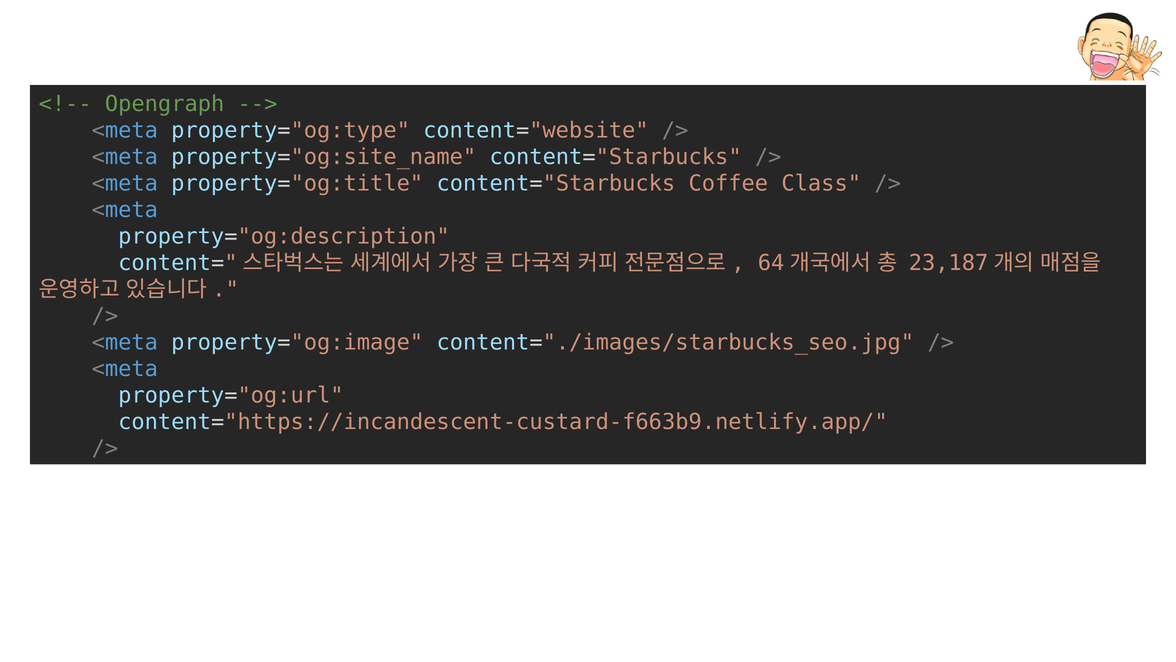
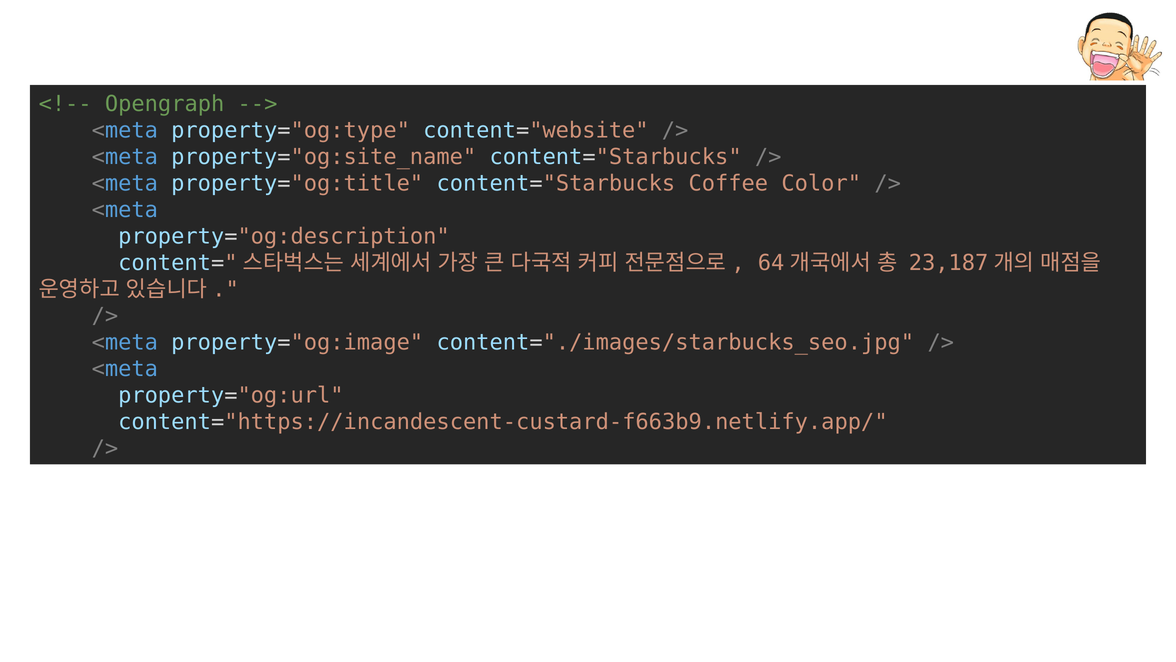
Class: Class -> Color (821, 183)
